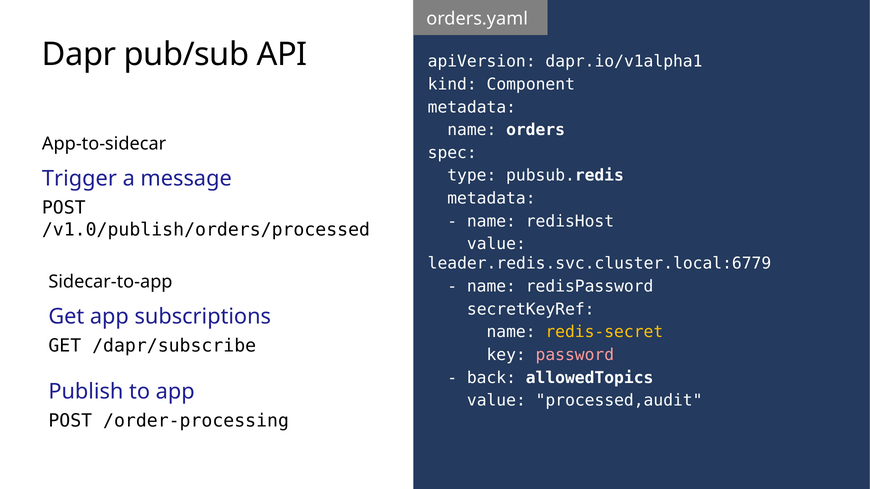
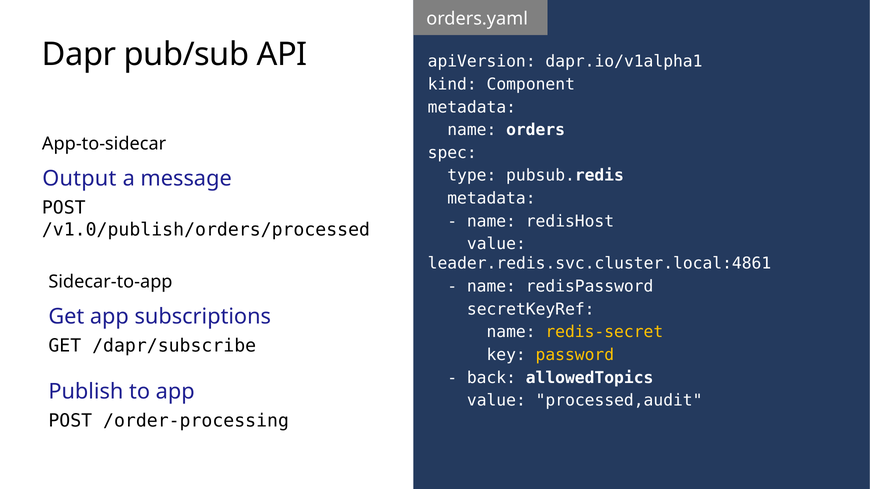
Trigger: Trigger -> Output (79, 179)
leader.redis.svc.cluster.local:6779: leader.redis.svc.cluster.local:6779 -> leader.redis.svc.cluster.local:4861 (599, 264)
password colour: pink -> yellow (575, 355)
